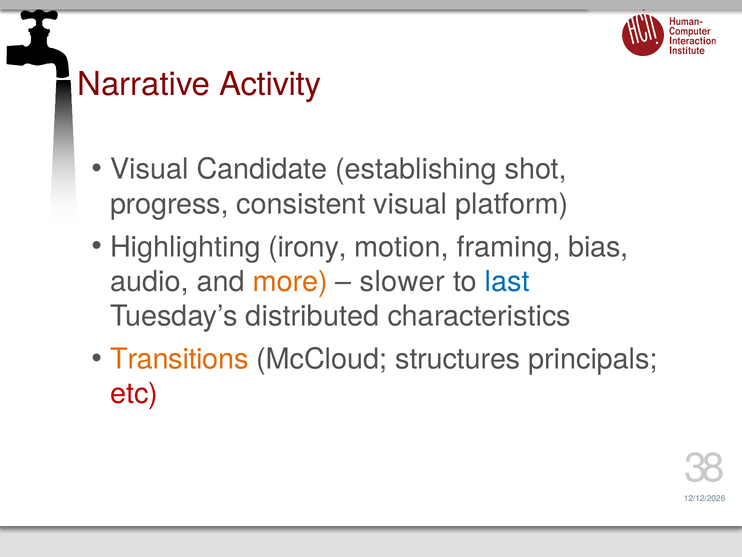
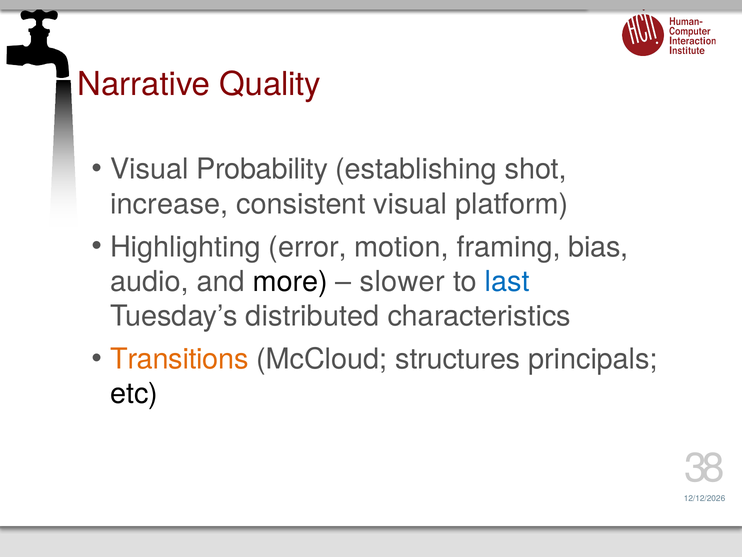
Activity: Activity -> Quality (270, 84)
Candidate: Candidate -> Probability (262, 169)
progress: progress -> increase (169, 204)
irony: irony -> error (308, 247)
more colour: orange -> black (290, 281)
etc colour: red -> black (134, 394)
